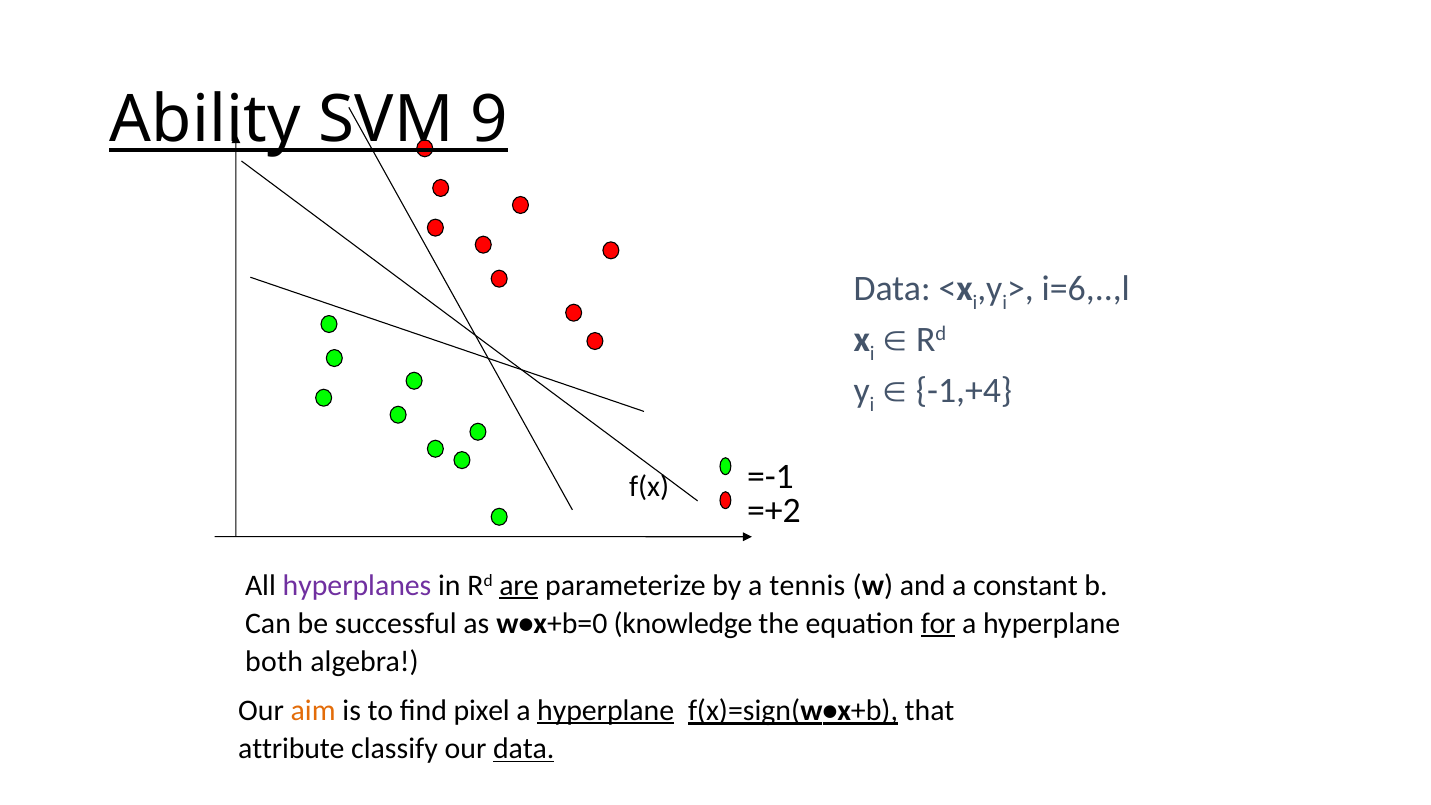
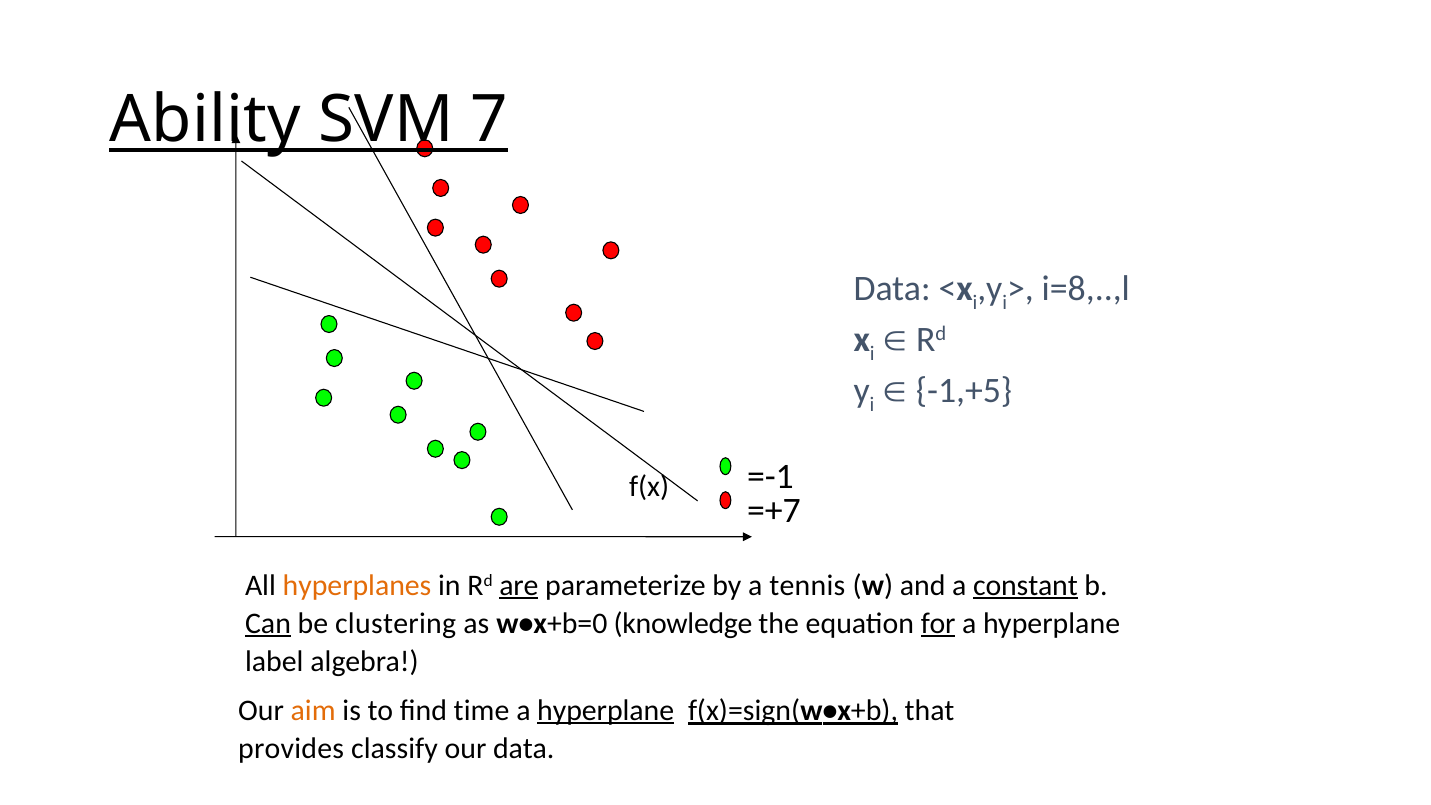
9: 9 -> 7 (489, 120)
i=6,..,l: i=6,..,l -> i=8,..,l (1086, 289)
-1,+4: -1,+4 -> -1,+5 (964, 391)
=+2: =+2 -> =+7 (774, 511)
hyperplanes colour: purple -> orange (357, 585)
constant underline: none -> present (1025, 585)
Can underline: none -> present (268, 623)
successful: successful -> clustering (396, 623)
both: both -> label (274, 661)
pixel: pixel -> time (482, 710)
attribute: attribute -> provides (291, 749)
data underline: present -> none (524, 749)
